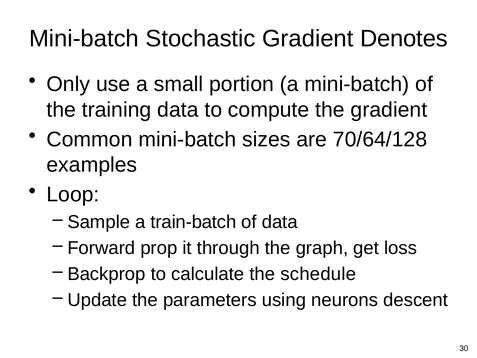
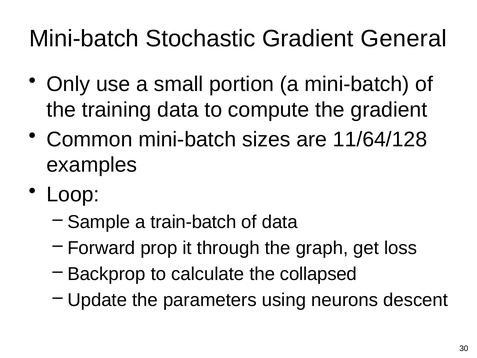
Denotes: Denotes -> General (404, 39)
70/64/128: 70/64/128 -> 11/64/128 (380, 139)
schedule: schedule -> collapsed (318, 274)
